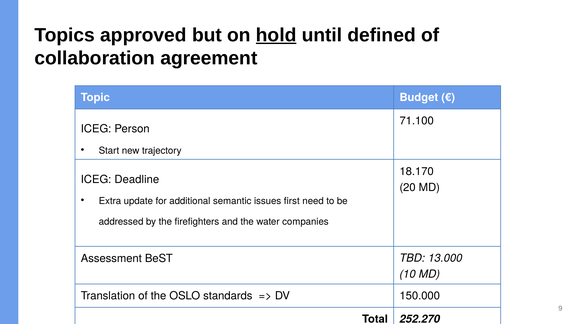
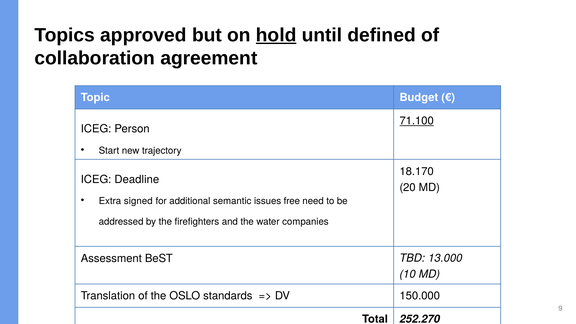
71.100 underline: none -> present (417, 121)
update: update -> signed (138, 201)
first: first -> free (292, 201)
